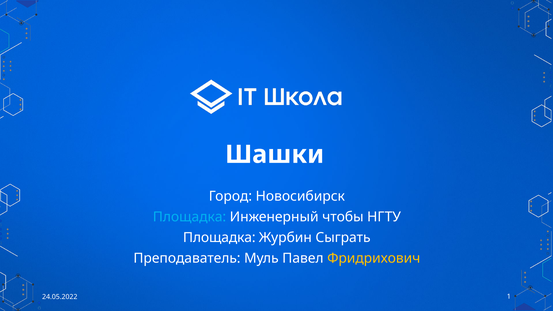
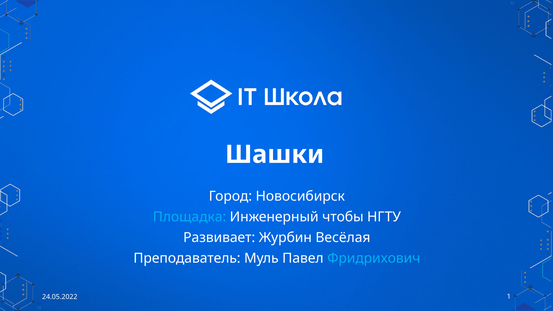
Площадка: Площадка -> Развивает (219, 238)
Сыграть: Сыграть -> Весёлая (343, 238)
Фридрихович colour: yellow -> light blue (374, 258)
